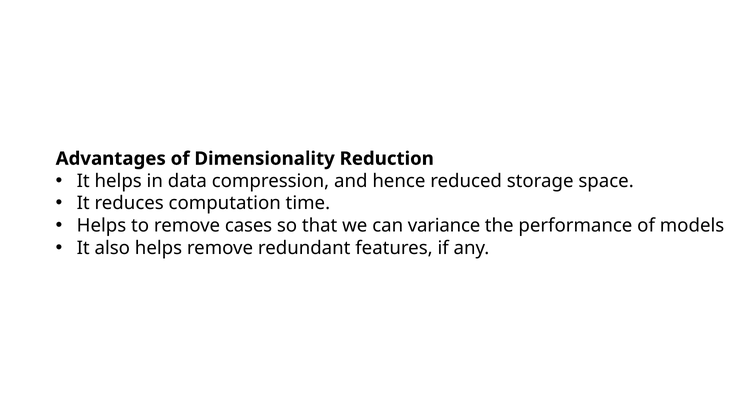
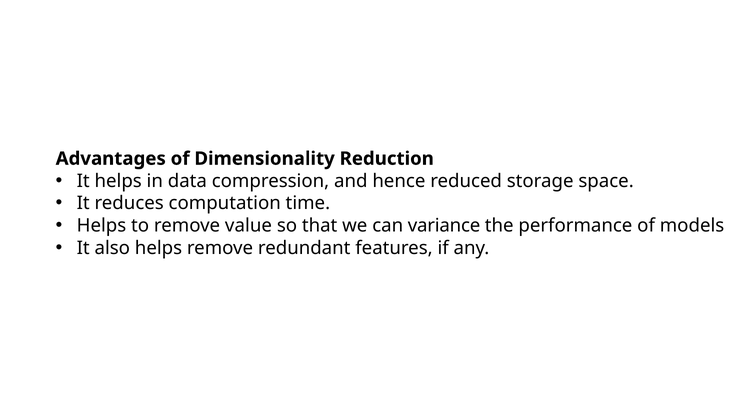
cases: cases -> value (248, 226)
